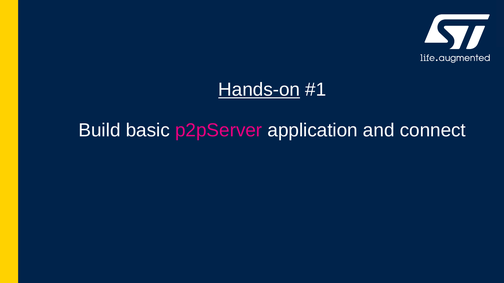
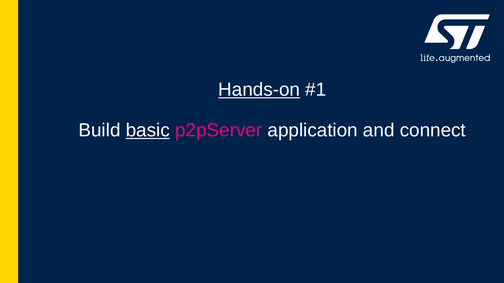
basic underline: none -> present (148, 131)
